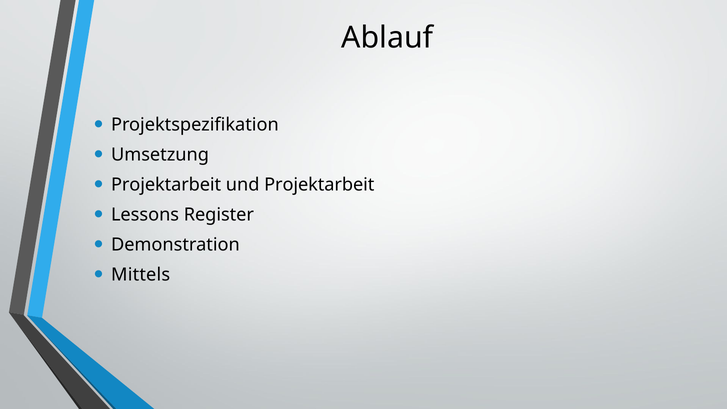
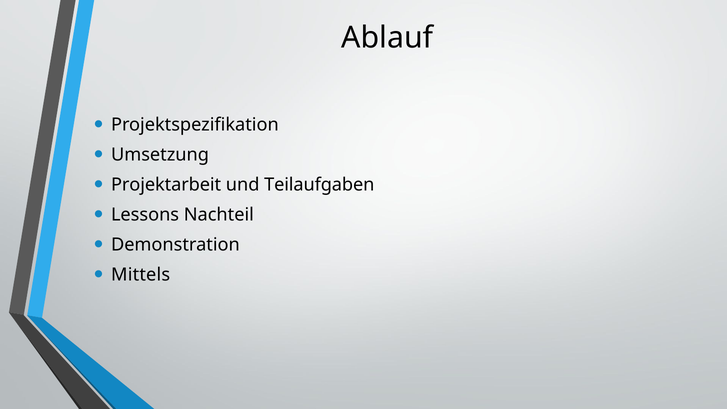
und Projektarbeit: Projektarbeit -> Teilaufgaben (319, 185)
Register: Register -> Nachteil (219, 215)
